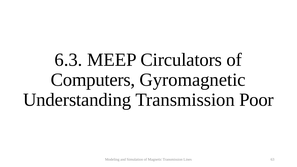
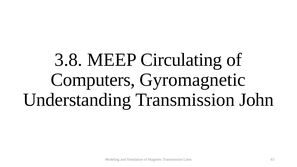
6.3: 6.3 -> 3.8 (69, 60)
Circulators: Circulators -> Circulating (181, 60)
Poor: Poor -> John (256, 100)
